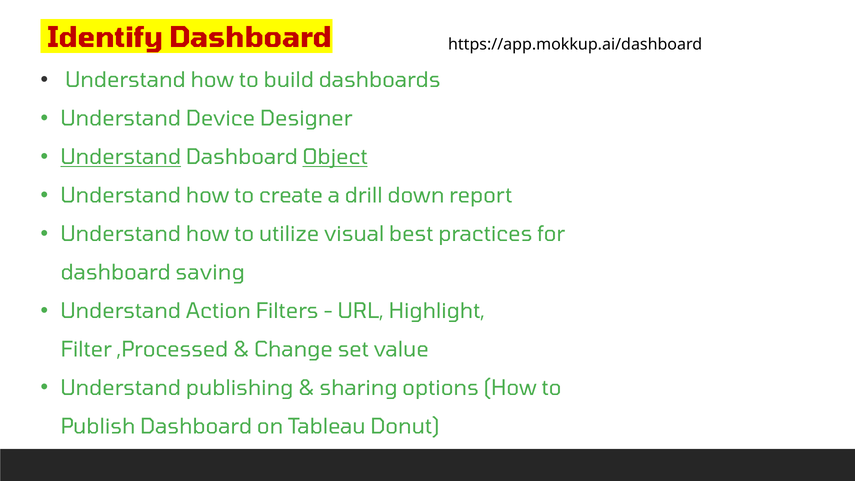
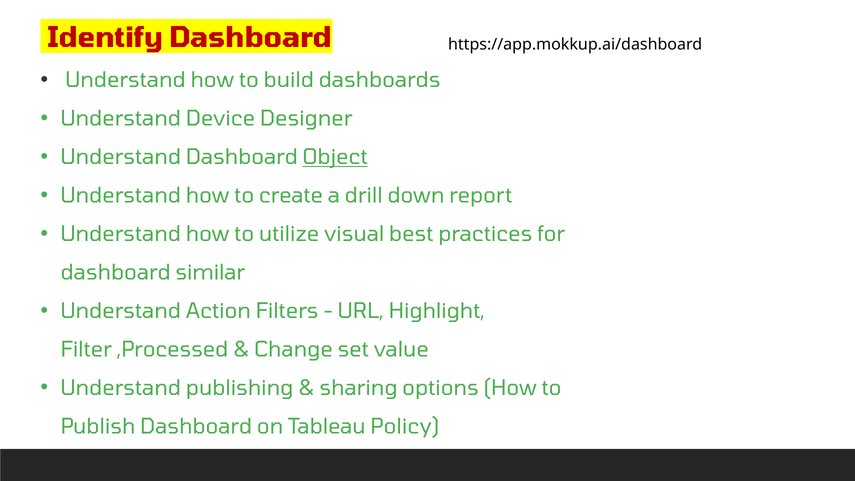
Understand underline: present -> none (121, 157)
saving: saving -> similar (210, 273)
Donut: Donut -> Policy (405, 427)
